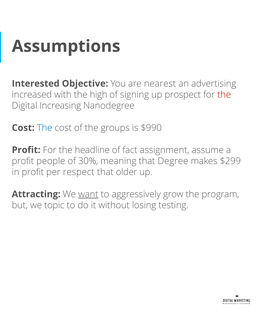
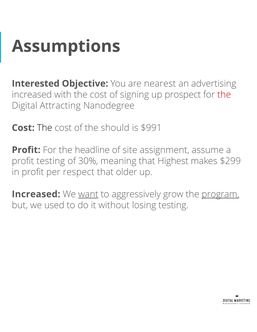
with the high: high -> cost (98, 95)
Increasing: Increasing -> Attracting (60, 106)
The colour: blue -> black (45, 128)
groups: groups -> should (115, 128)
$990: $990 -> $991 (151, 128)
fact: fact -> site (130, 150)
profit people: people -> testing (51, 161)
Degree: Degree -> Highest (173, 161)
Attracting: Attracting -> Increased (36, 195)
program underline: none -> present (220, 195)
topic: topic -> used (54, 206)
